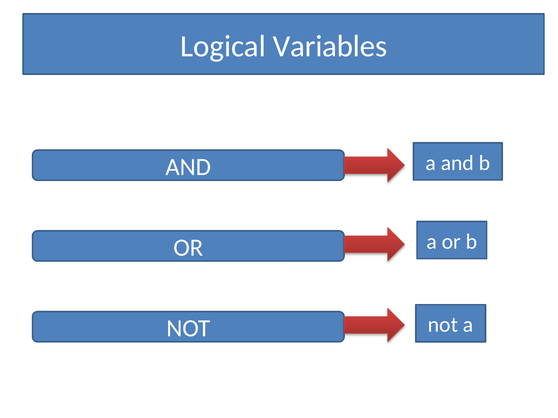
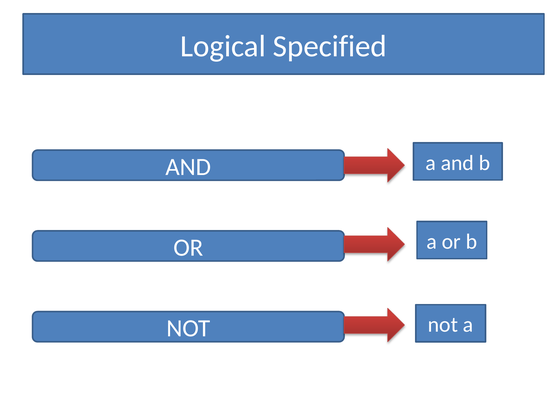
Variables: Variables -> Specified (330, 46)
